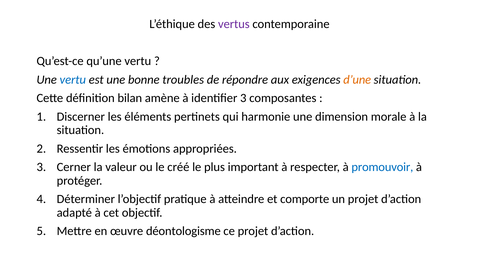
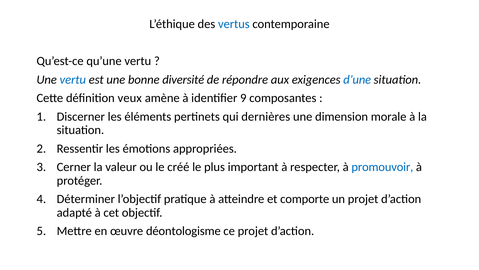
vertus colour: purple -> blue (234, 24)
troubles: troubles -> diversité (183, 79)
d’une colour: orange -> blue (357, 79)
bilan: bilan -> veux (130, 98)
identifier 3: 3 -> 9 (243, 98)
harmonie: harmonie -> dernières (266, 116)
